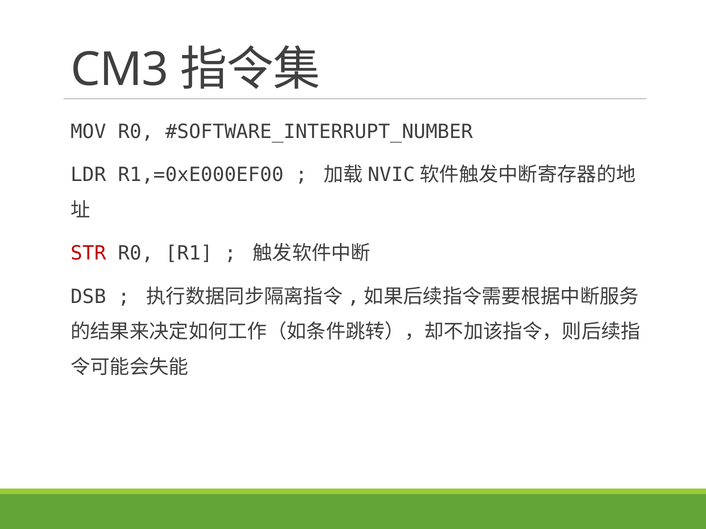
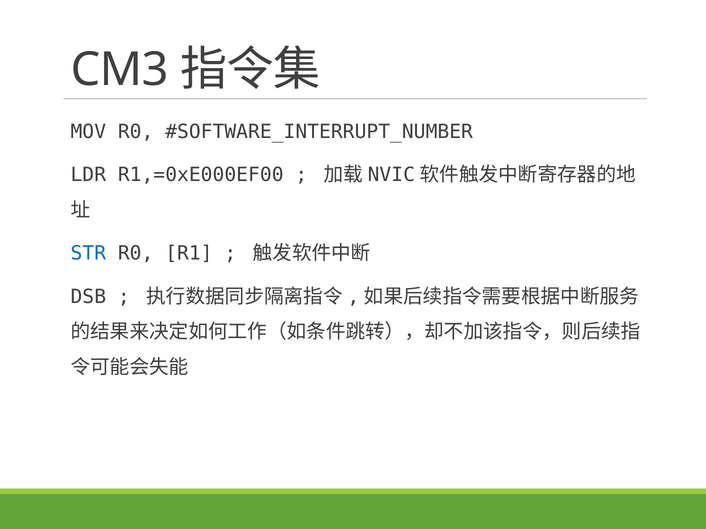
STR colour: red -> blue (88, 254)
